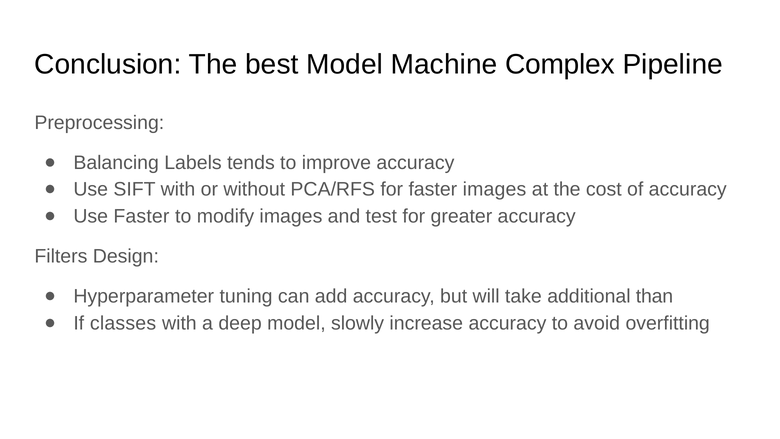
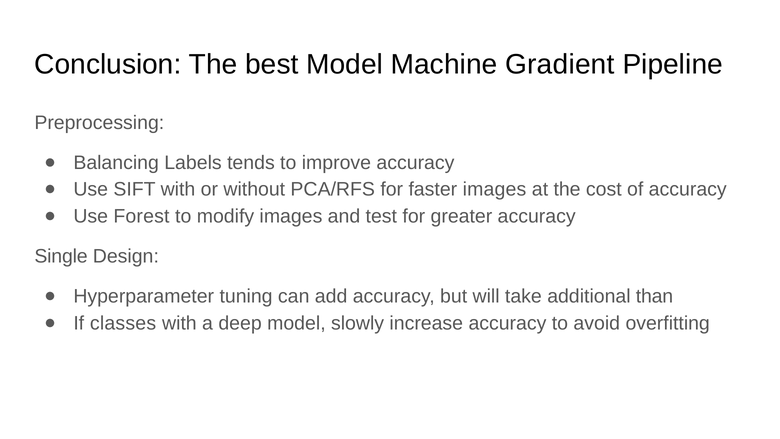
Complex: Complex -> Gradient (560, 65)
Use Faster: Faster -> Forest (141, 216)
Filters: Filters -> Single (61, 256)
